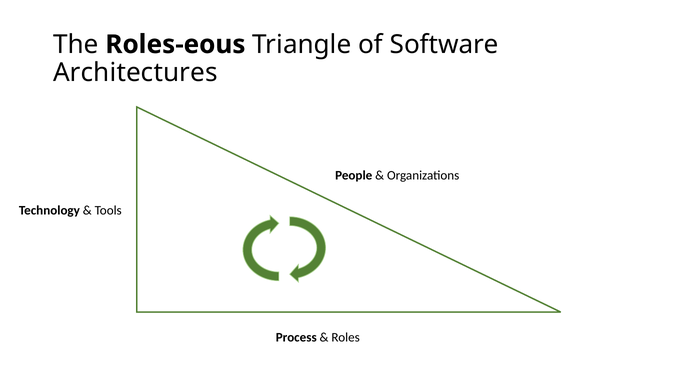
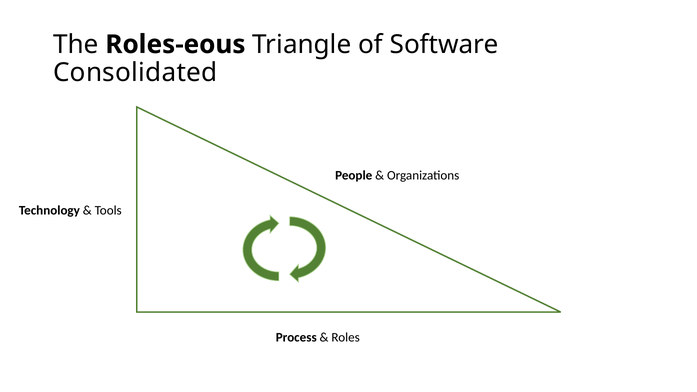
Architectures: Architectures -> Consolidated (135, 73)
